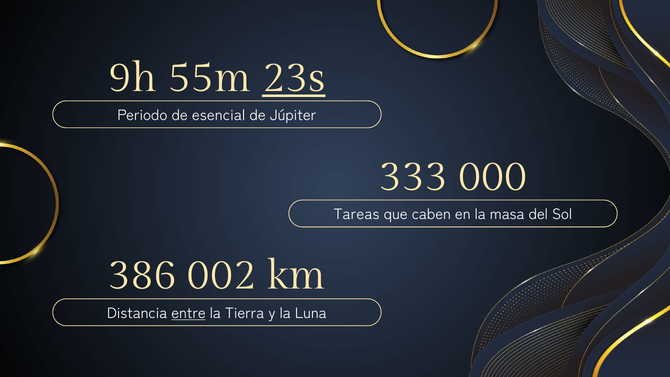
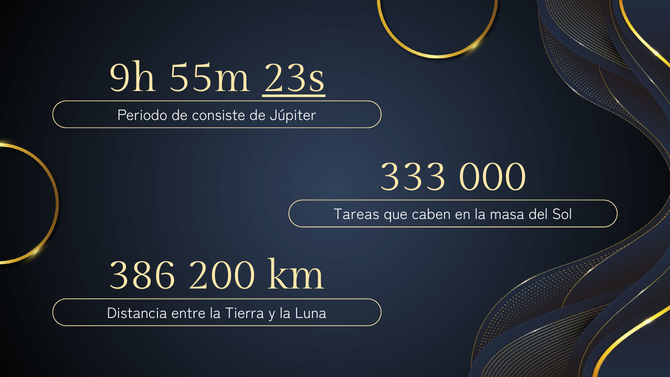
esencial: esencial -> consiste (219, 115)
002: 002 -> 200 (222, 275)
entre underline: present -> none (189, 313)
